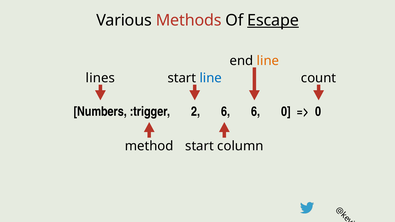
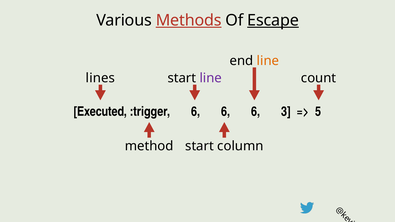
Methods underline: none -> present (189, 20)
line colour: blue -> purple (211, 78)
Numbers: Numbers -> Executed (100, 112)
:trigger 2: 2 -> 6 (196, 112)
6 0: 0 -> 3 (286, 112)
0: 0 -> 5 (318, 112)
